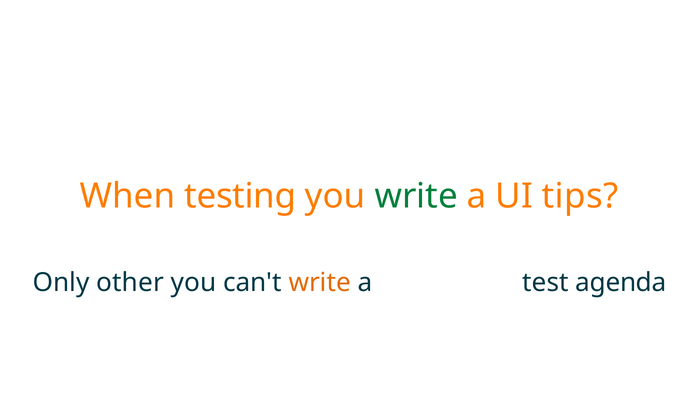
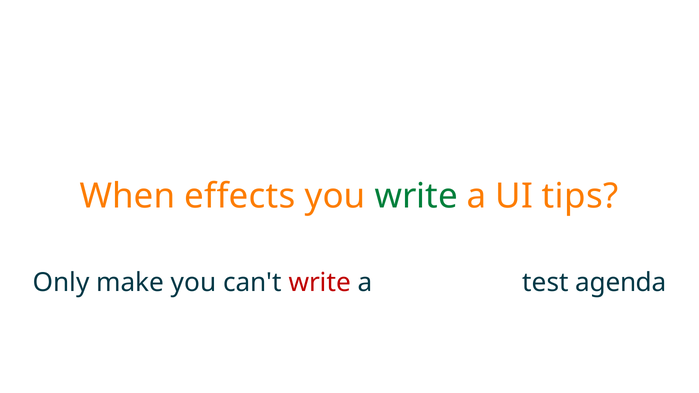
testing: testing -> effects (240, 196)
other: other -> make (130, 283)
write colour: orange -> red (320, 283)
